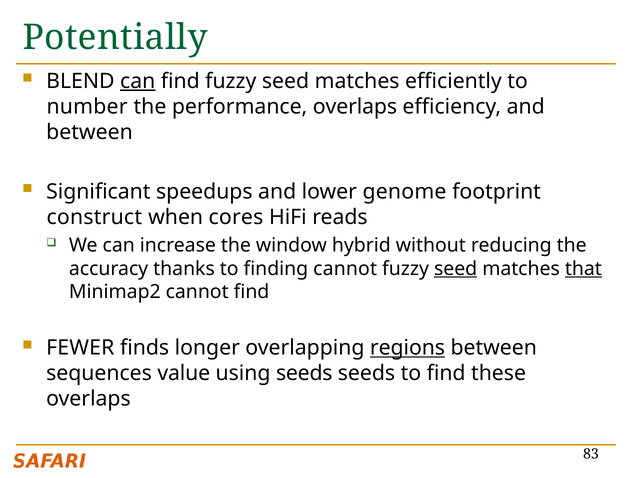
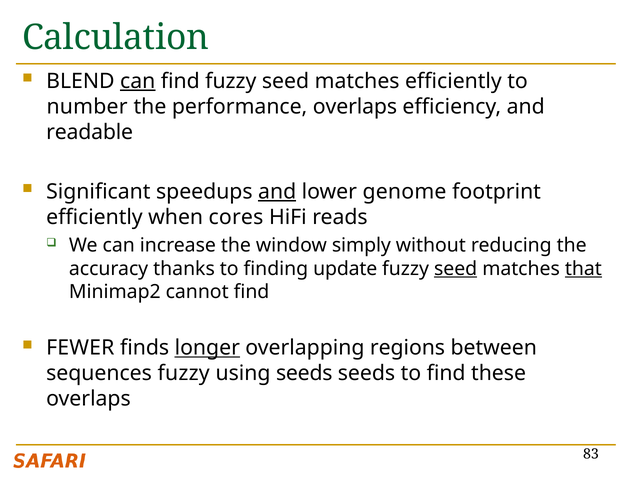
Potentially: Potentially -> Calculation (115, 37)
between: between -> readable (90, 132)
and underline: none -> present (277, 192)
construct: construct -> efficiently (94, 217)
hybrid: hybrid -> simply (361, 245)
finding cannot: cannot -> update (345, 268)
longer underline: none -> present (207, 348)
regions underline: present -> none (408, 348)
sequences value: value -> fuzzy (184, 373)
